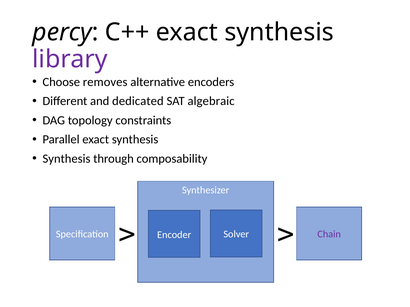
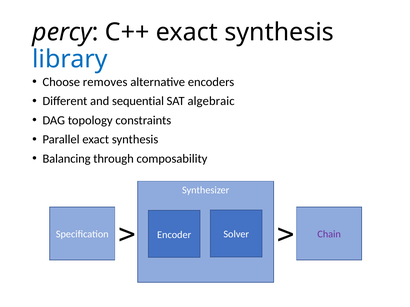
library colour: purple -> blue (70, 59)
dedicated: dedicated -> sequential (138, 101)
Synthesis: Synthesis -> Balancing (67, 159)
